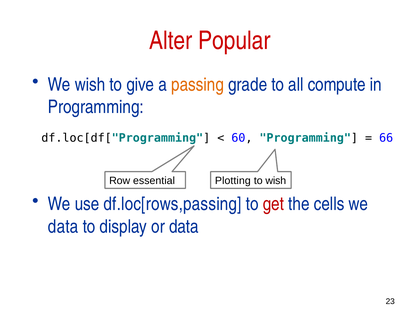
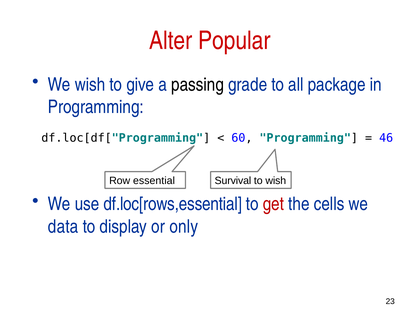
passing colour: orange -> black (198, 85)
compute: compute -> package (337, 85)
66: 66 -> 46 (386, 138)
Plotting: Plotting -> Survival (233, 181)
df.loc[rows,passing: df.loc[rows,passing -> df.loc[rows,essential (173, 204)
or data: data -> only (184, 227)
